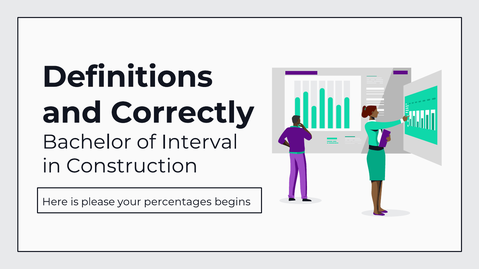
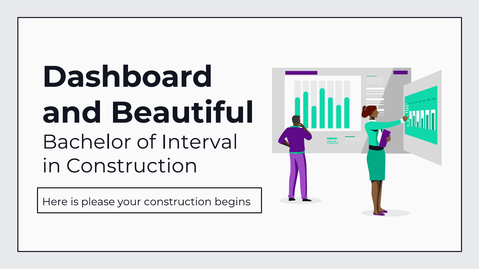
Definitions: Definitions -> Dashboard (128, 77)
Correctly: Correctly -> Beautiful (182, 113)
your percentages: percentages -> construction (178, 202)
